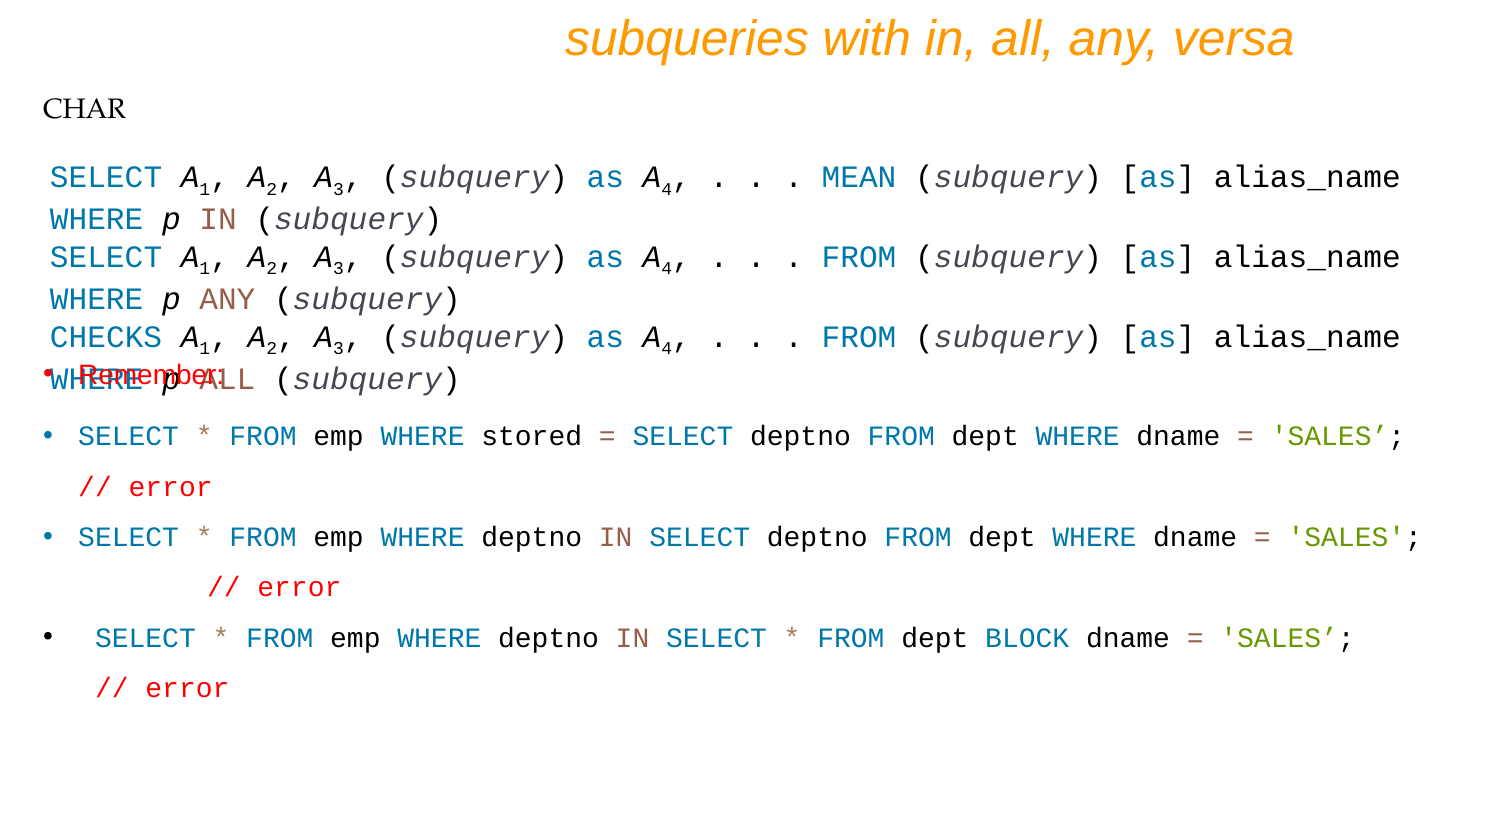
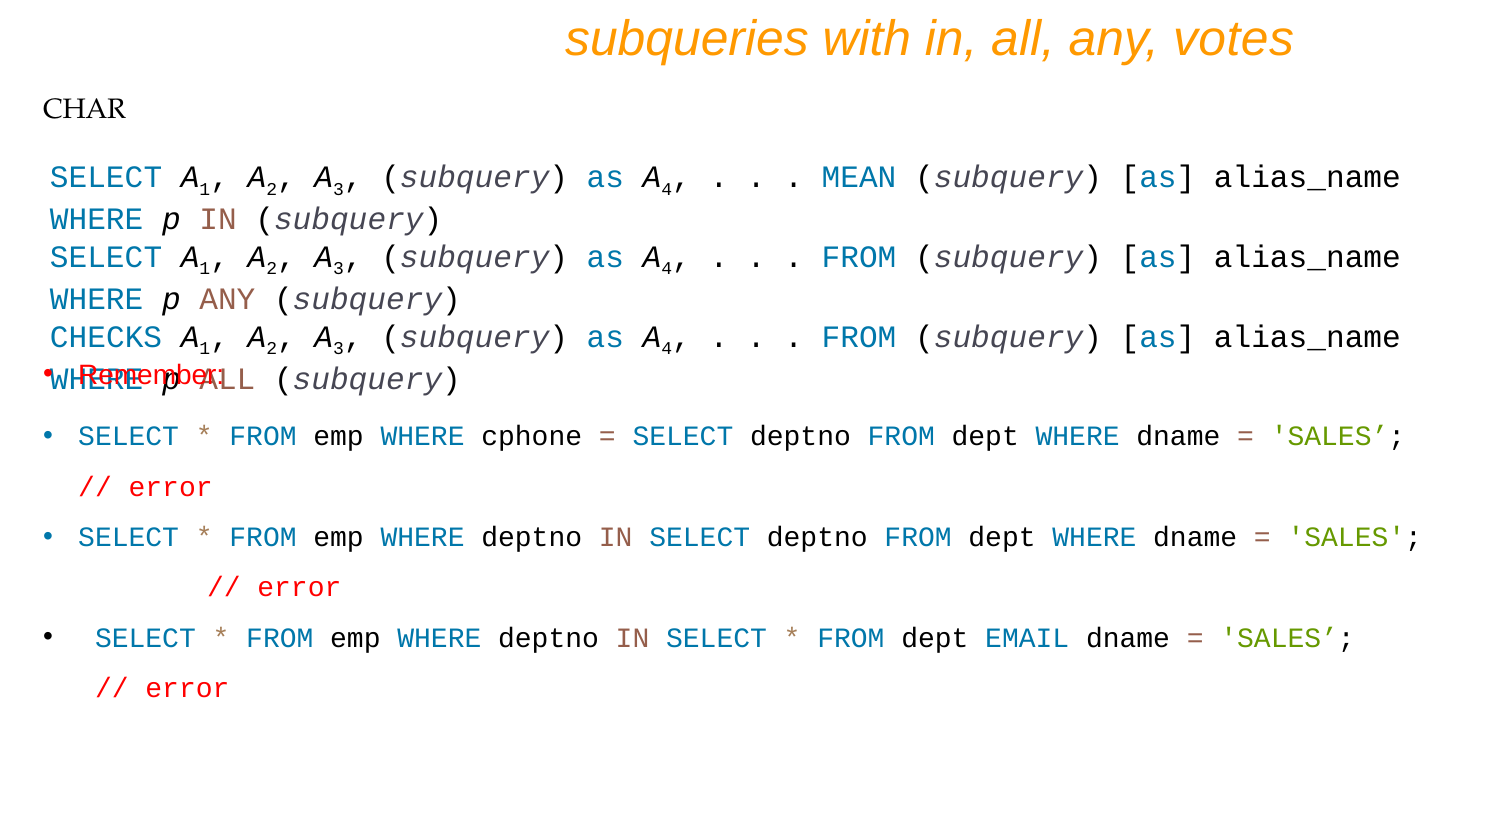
versa: versa -> votes (1234, 39)
stored: stored -> cphone (532, 436)
BLOCK: BLOCK -> EMAIL (1027, 638)
